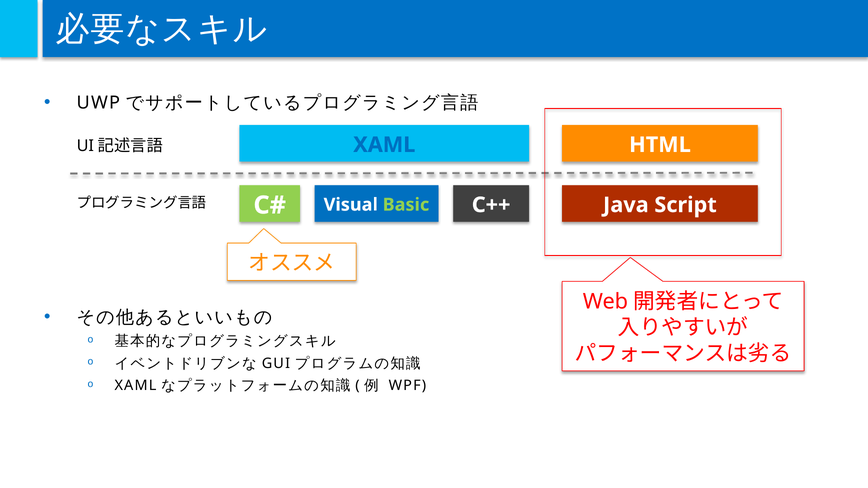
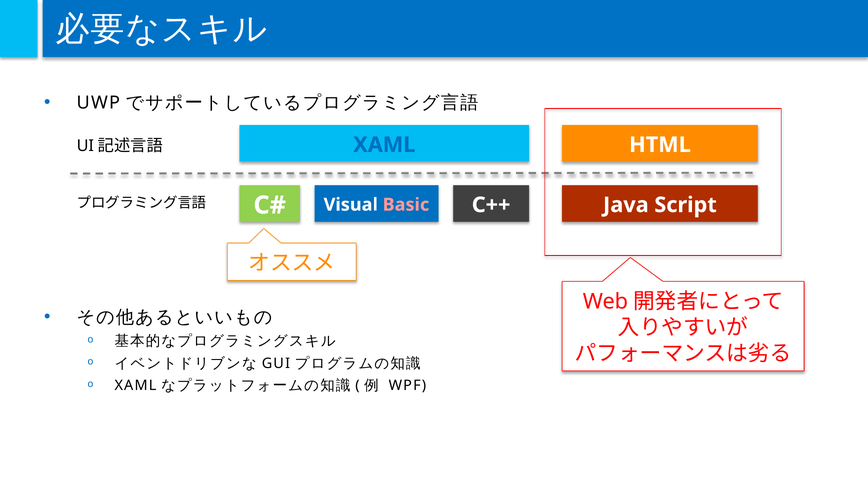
Basic colour: light green -> pink (406, 205)
